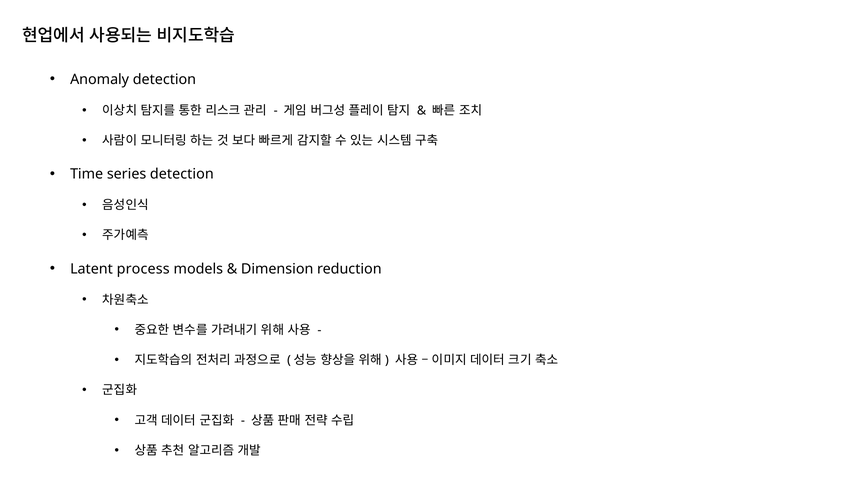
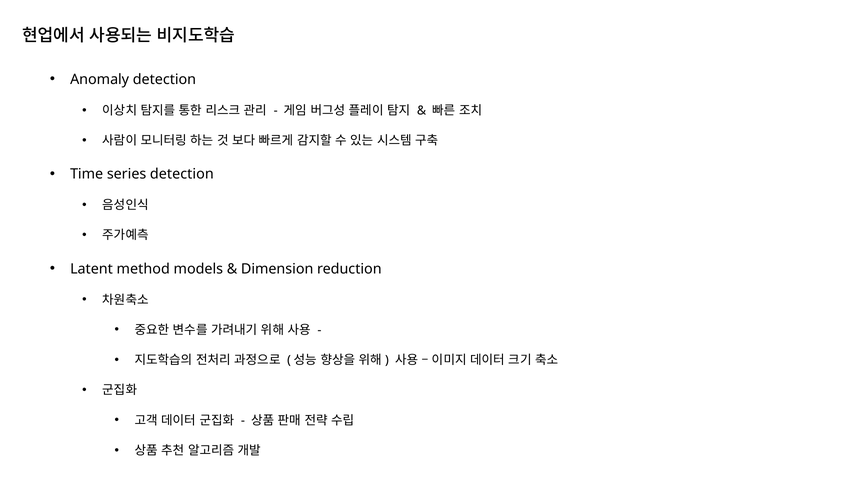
process: process -> method (143, 269)
